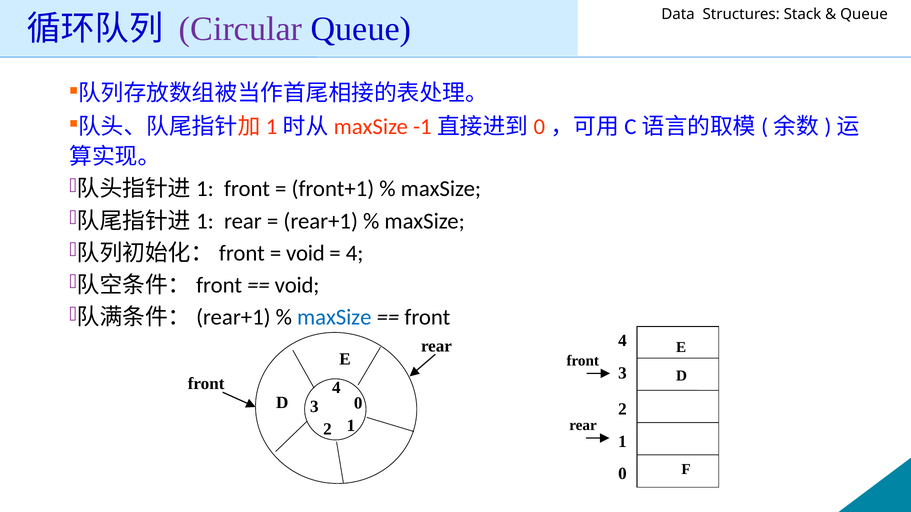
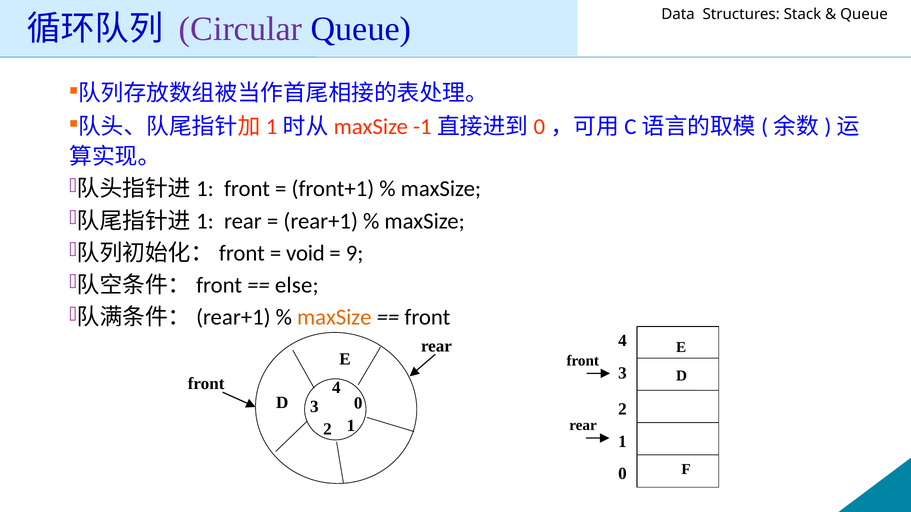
4: 4 -> 9 (355, 253)
void: void -> else (297, 285)
maxSize colour: blue -> orange (334, 318)
